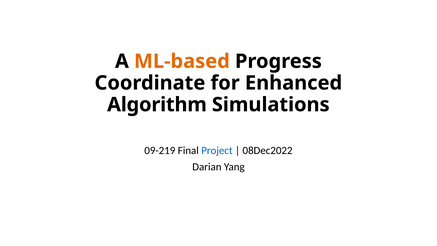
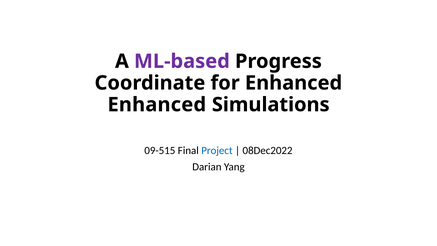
ML-based colour: orange -> purple (182, 61)
Algorithm: Algorithm -> Enhanced (157, 105)
09-219: 09-219 -> 09-515 (160, 151)
